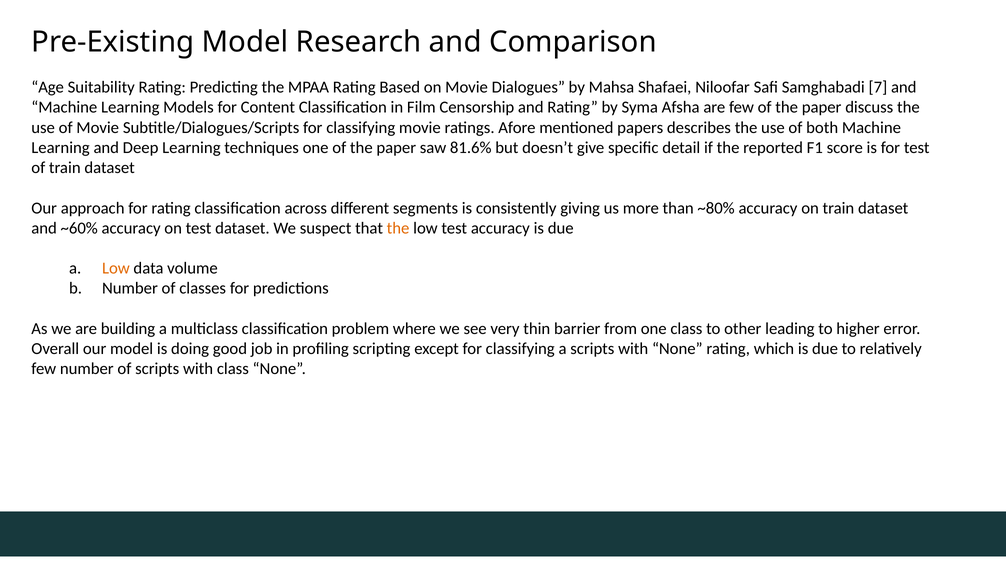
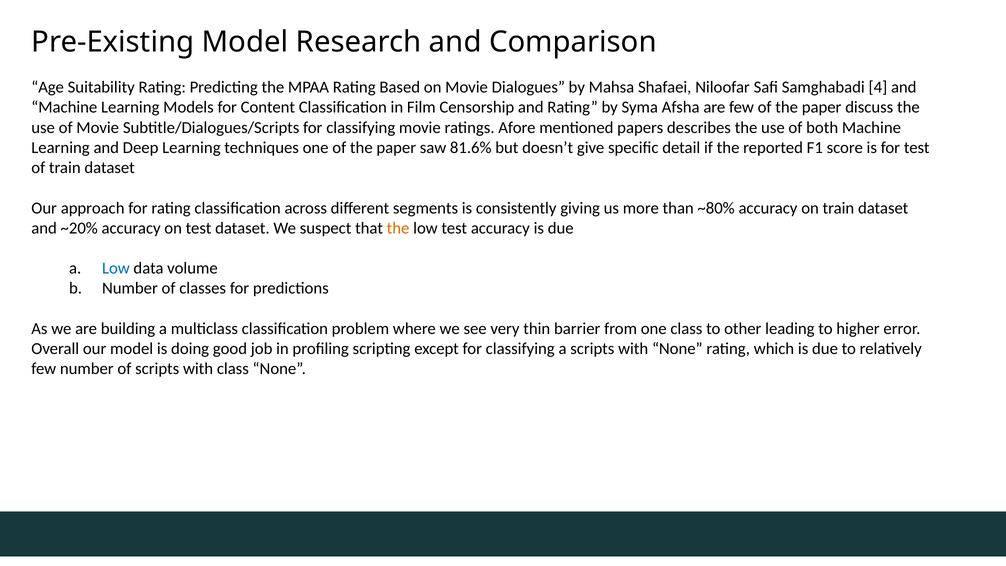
7: 7 -> 4 (878, 87)
~60%: ~60% -> ~20% (79, 228)
Low colour: orange -> blue (116, 268)
